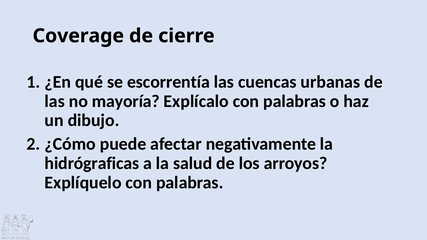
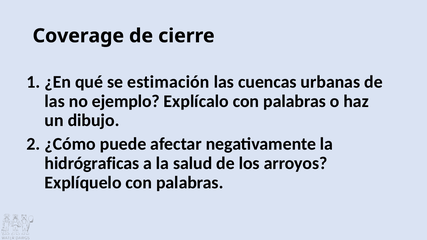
escorrentía: escorrentía -> estimación (168, 82)
mayoría: mayoría -> ejemplo (126, 101)
